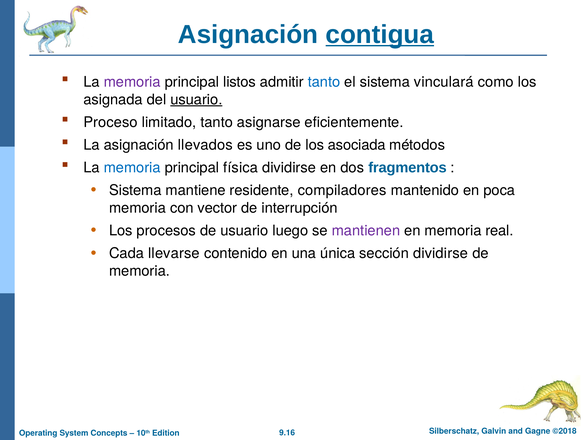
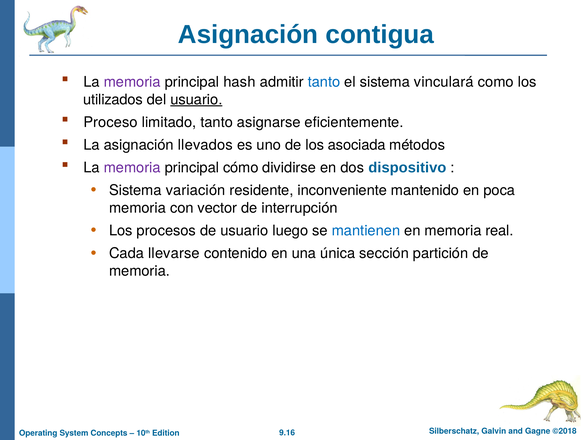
contigua underline: present -> none (380, 34)
listos: listos -> hash (239, 82)
asignada: asignada -> utilizados (113, 99)
memoria colour: blue -> purple (132, 168)
física: física -> cómo (241, 168)
fragmentos: fragmentos -> dispositivo (407, 168)
mantiene: mantiene -> variación (196, 190)
compiladores: compiladores -> inconveniente (342, 190)
mantienen colour: purple -> blue (366, 230)
sección dividirse: dividirse -> partición (441, 253)
